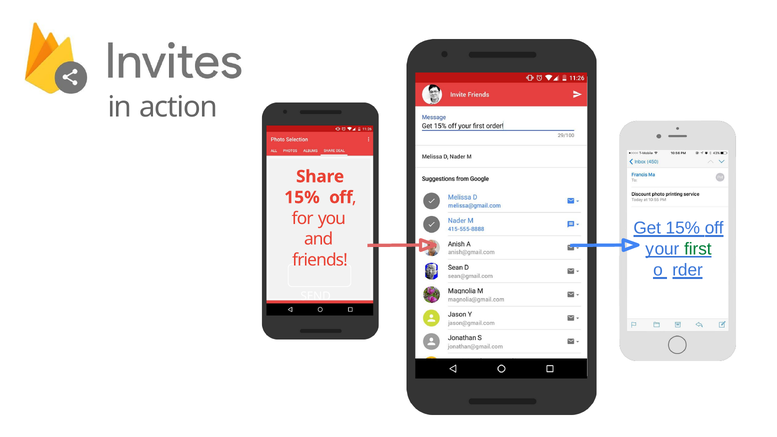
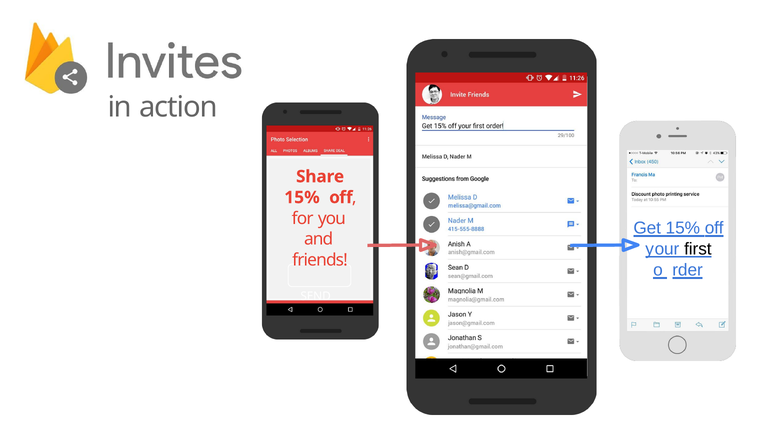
first colour: green -> black (698, 249)
